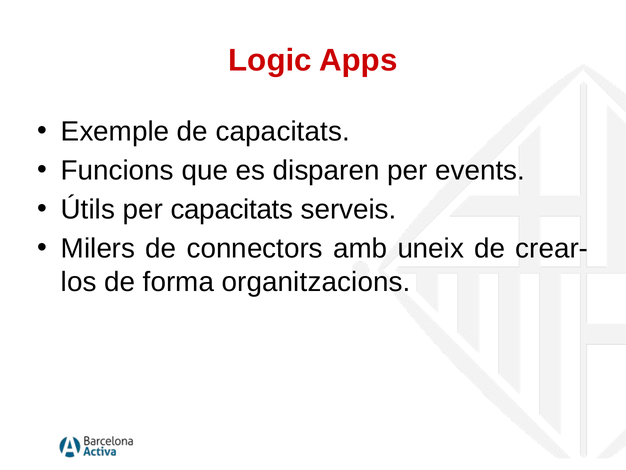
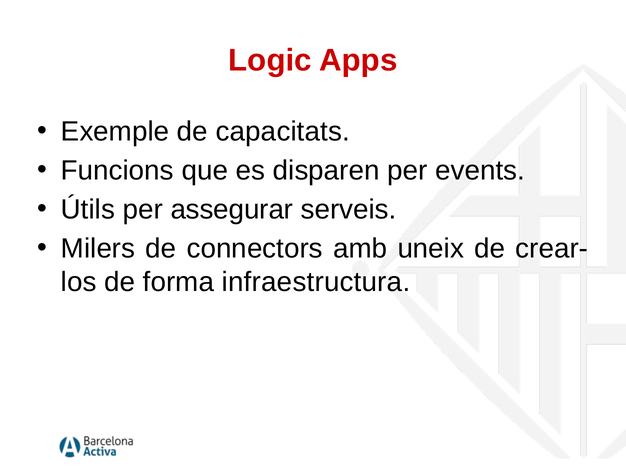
per capacitats: capacitats -> assegurar (232, 209)
organitzacions: organitzacions -> infraestructura (316, 282)
